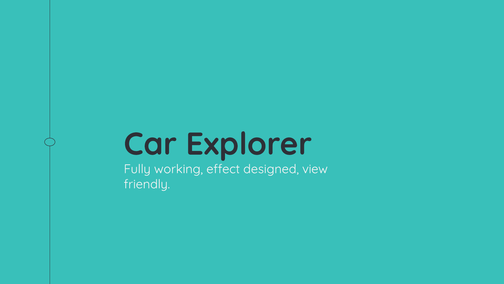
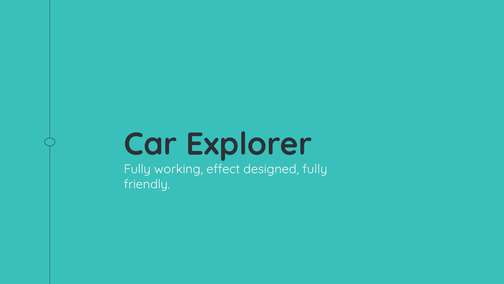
designed view: view -> fully (315, 169)
